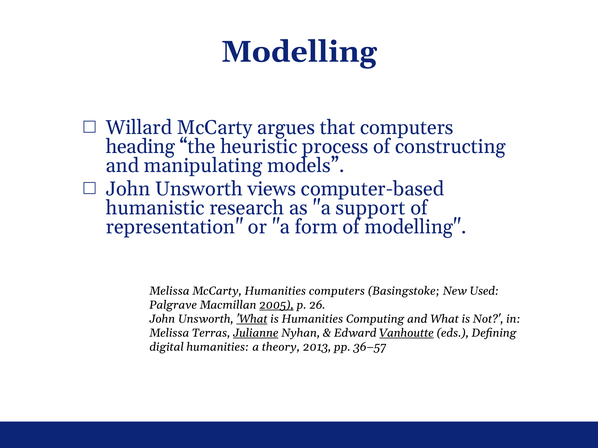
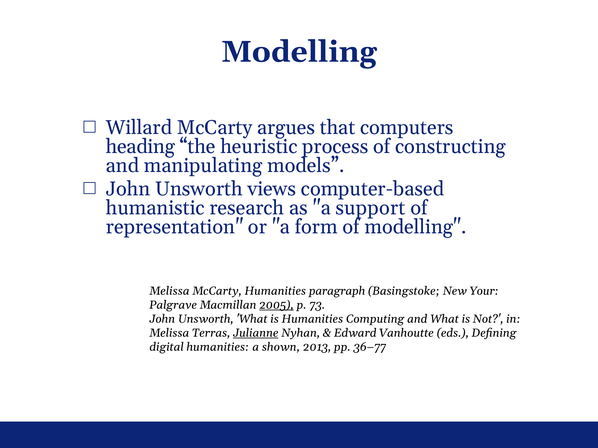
Humanities computers: computers -> paragraph (337, 291)
Used: Used -> Your (484, 291)
26: 26 -> 73 (317, 305)
What underline: present -> none (252, 319)
Vanhoutte underline: present -> none (407, 333)
theory: theory -> shown (281, 347)
36–57: 36–57 -> 36–77 (370, 347)
